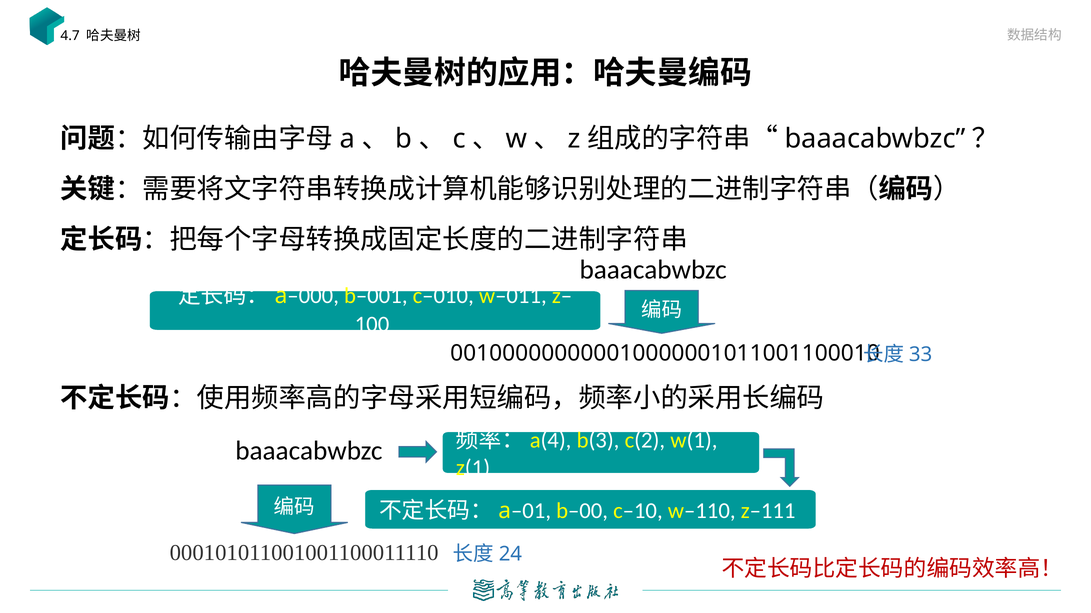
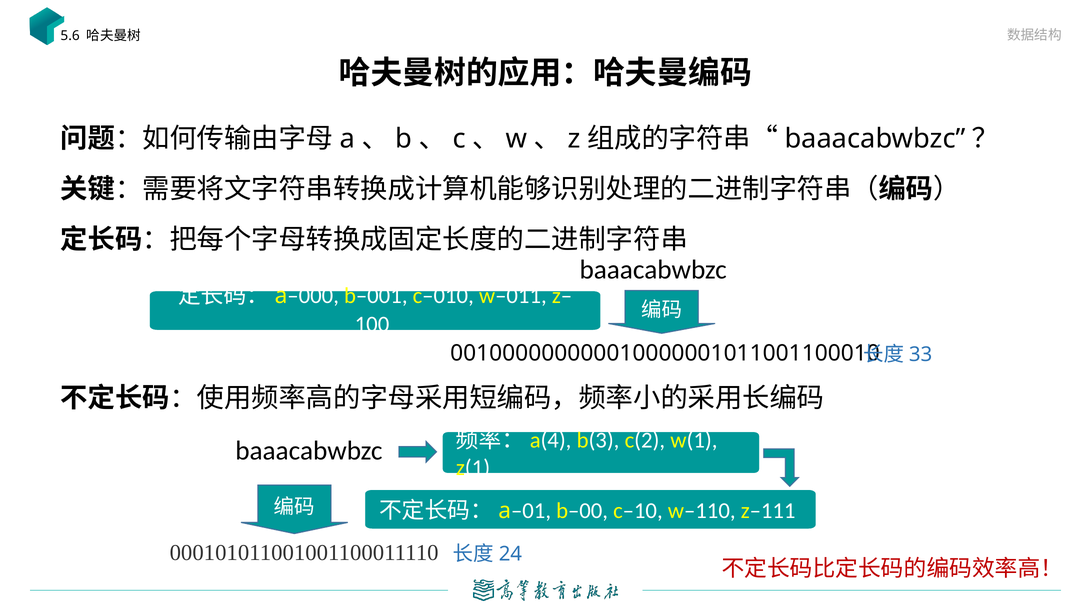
4.7: 4.7 -> 5.6 (70, 36)
